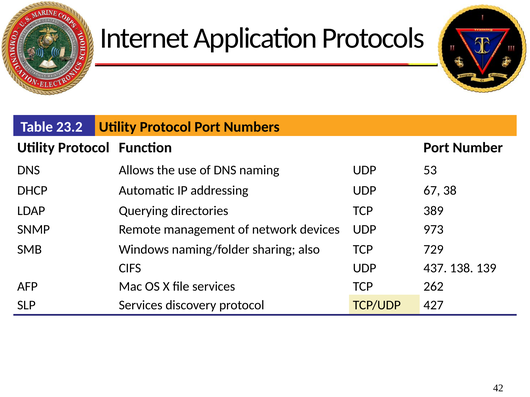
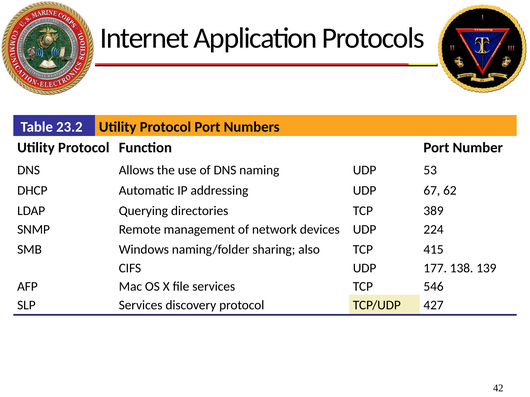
38: 38 -> 62 (450, 191)
973: 973 -> 224 (434, 230)
729: 729 -> 415 (434, 250)
437: 437 -> 177 (435, 268)
262: 262 -> 546 (434, 287)
